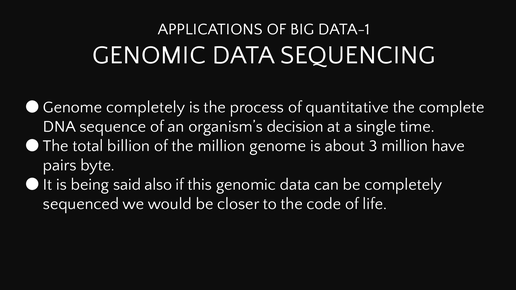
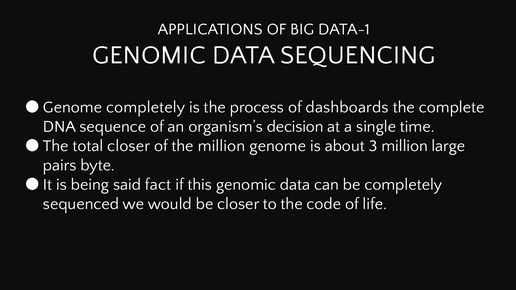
quantitative: quantitative -> dashboards (347, 107)
total billion: billion -> closer (129, 146)
have: have -> large (448, 146)
also: also -> fact (158, 185)
